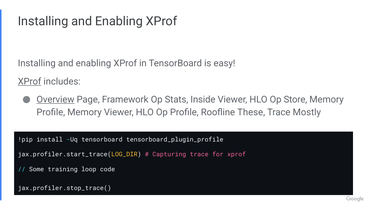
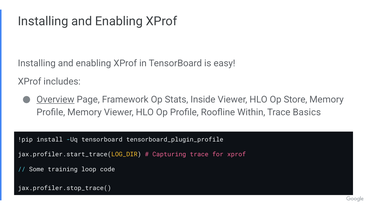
XProf underline: present -> none (30, 82)
These: These -> Within (251, 113)
Mostly: Mostly -> Basics (307, 113)
